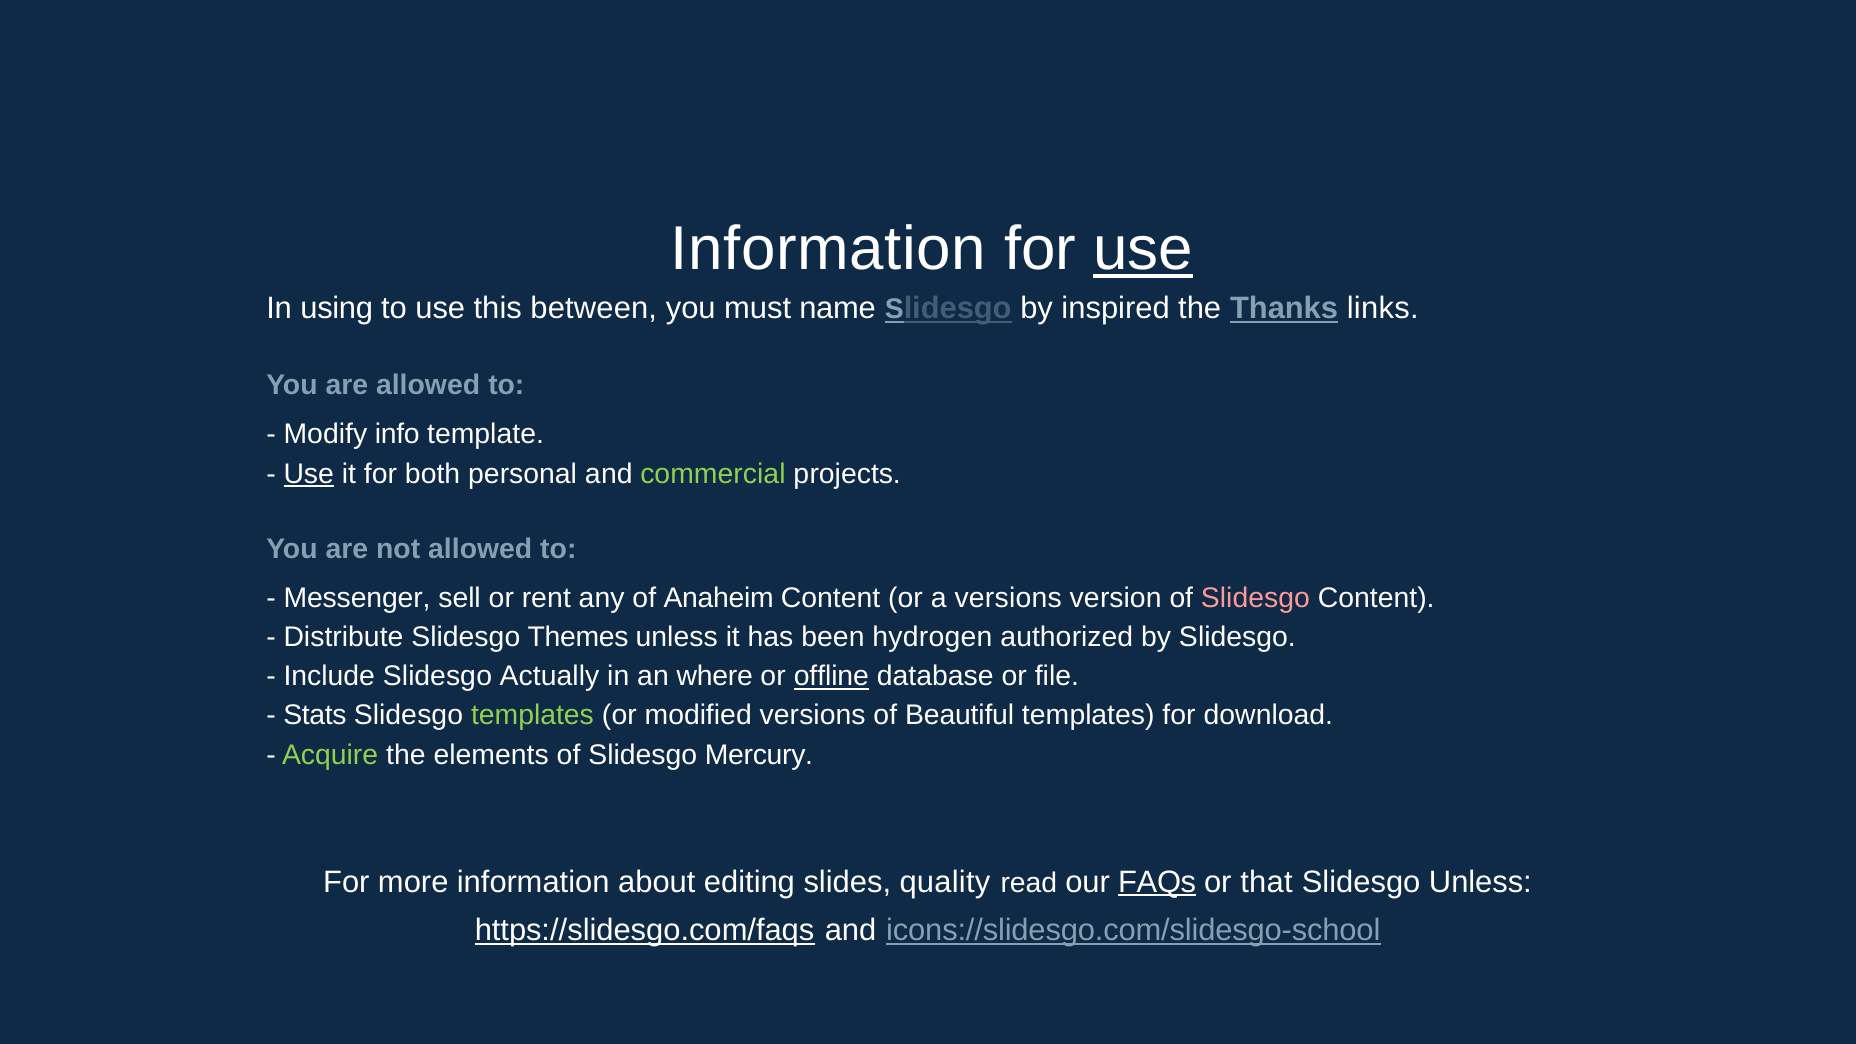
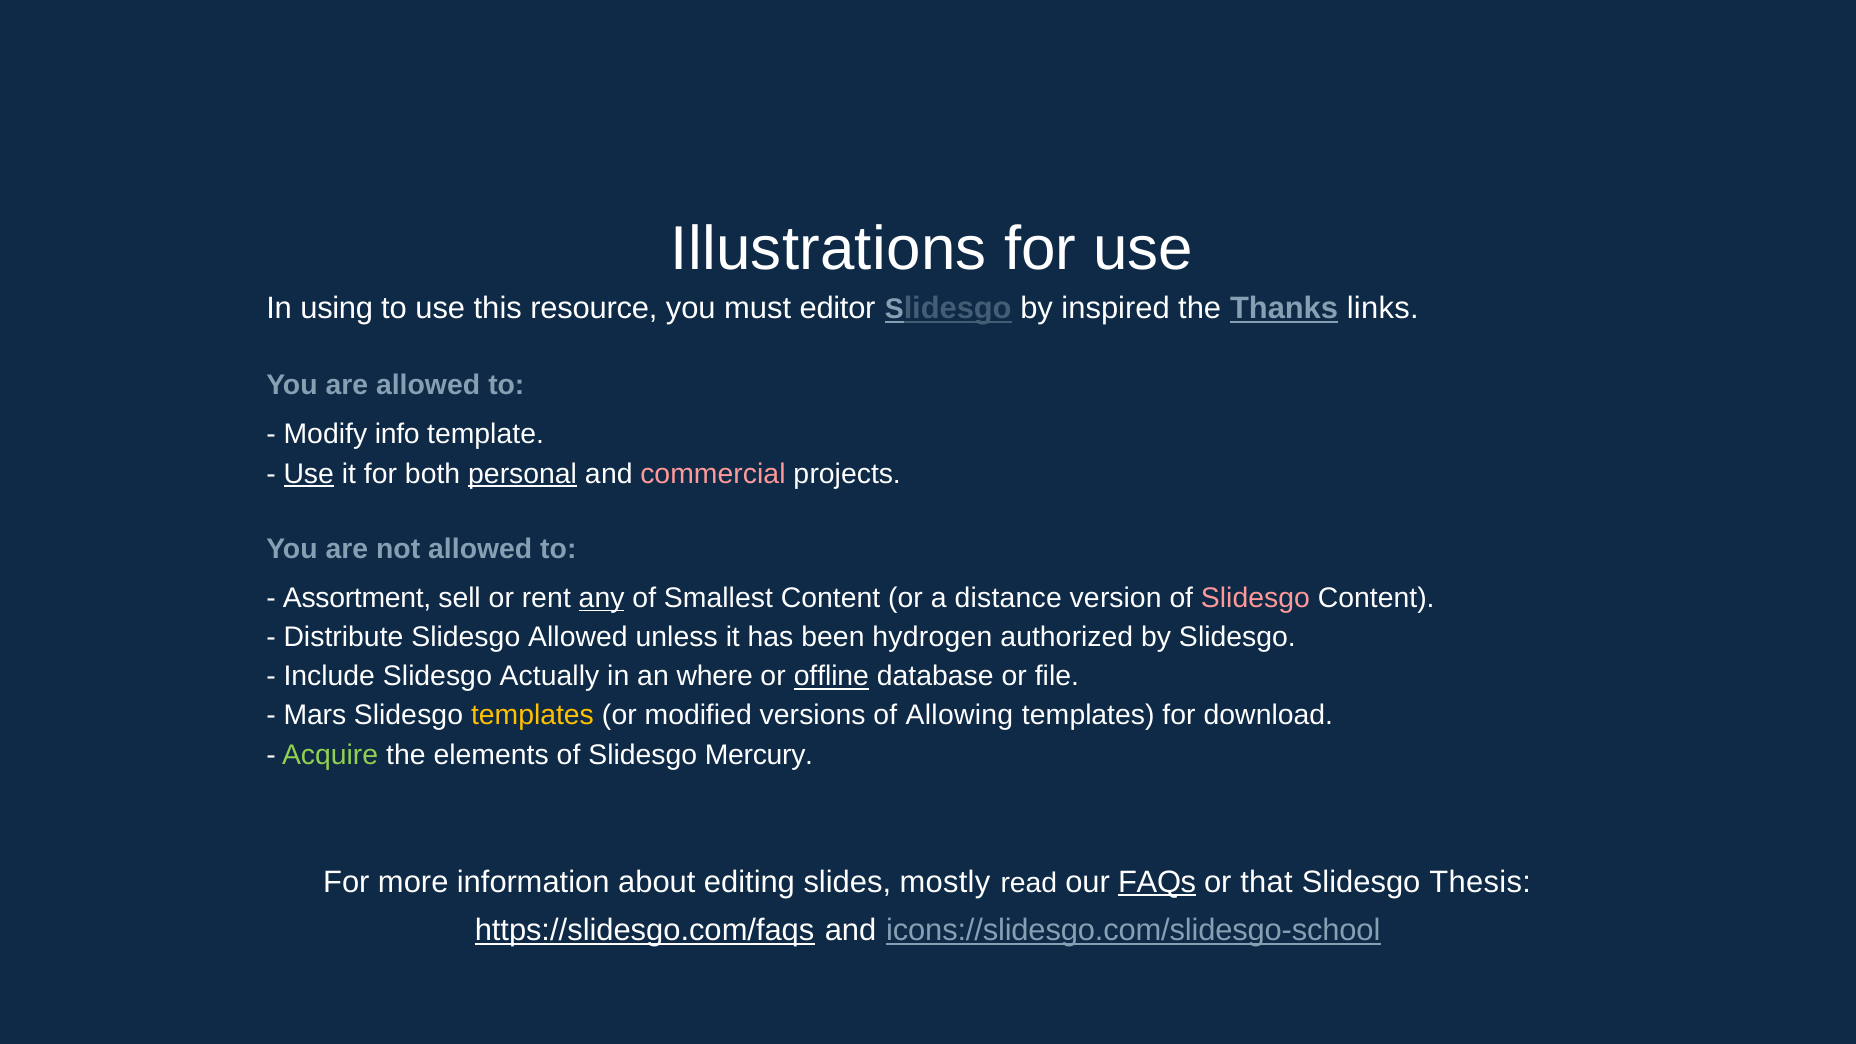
Information: Information -> Illustrations (829, 250)
use underline: present -> none (1143, 250)
between: between -> resource (594, 309)
name: name -> editor (838, 309)
personal underline: none -> present (523, 474)
commercial colour: light green -> pink (713, 474)
Messenger: Messenger -> Assortment (357, 598)
any underline: none -> present (602, 598)
Anaheim: Anaheim -> Smallest (718, 598)
a versions: versions -> distance (1008, 598)
Slidesgo Themes: Themes -> Allowed (578, 637)
Stats: Stats -> Mars (315, 716)
templates colour: light green -> yellow (532, 716)
Beautiful: Beautiful -> Allowing (959, 716)
quality: quality -> mostly (945, 882)
Slidesgo Unless: Unless -> Thesis (1480, 882)
